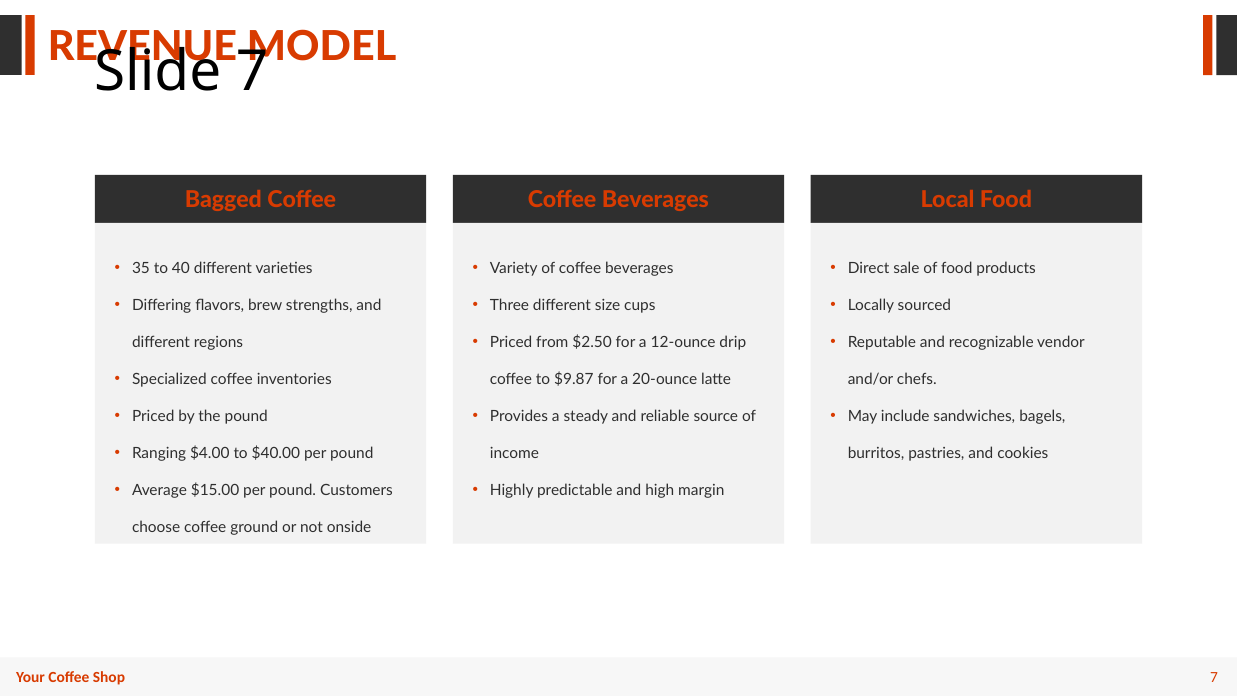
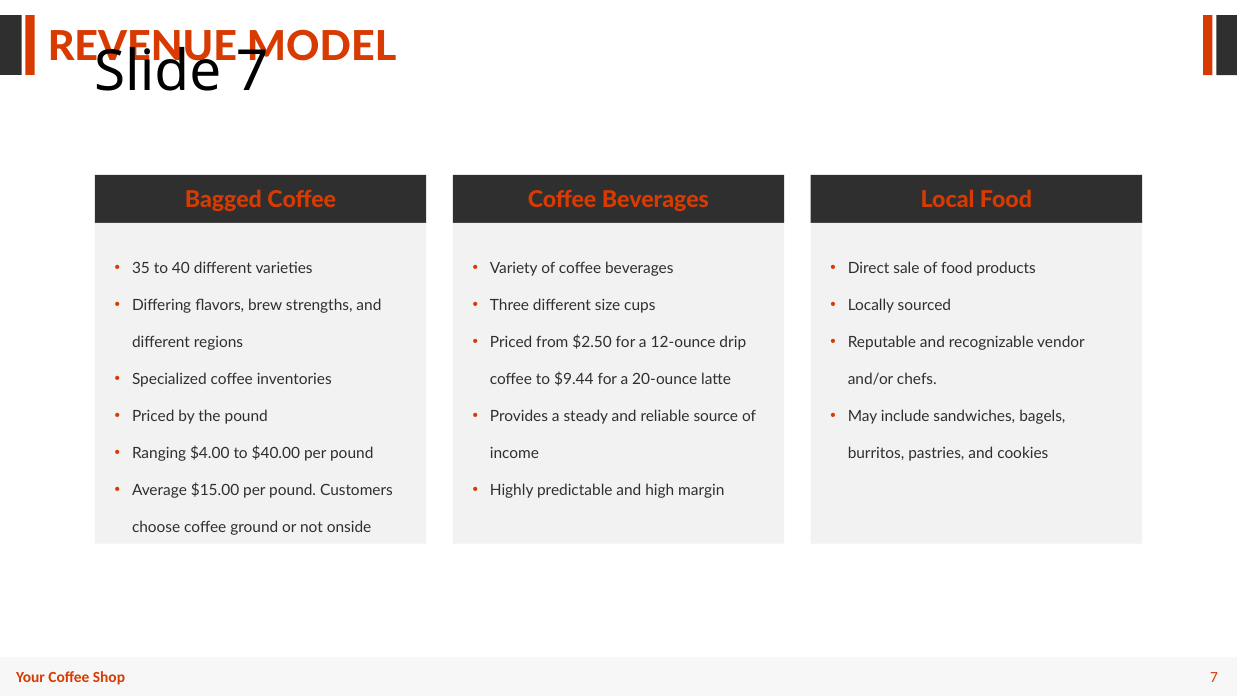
$9.87: $9.87 -> $9.44 (574, 379)
